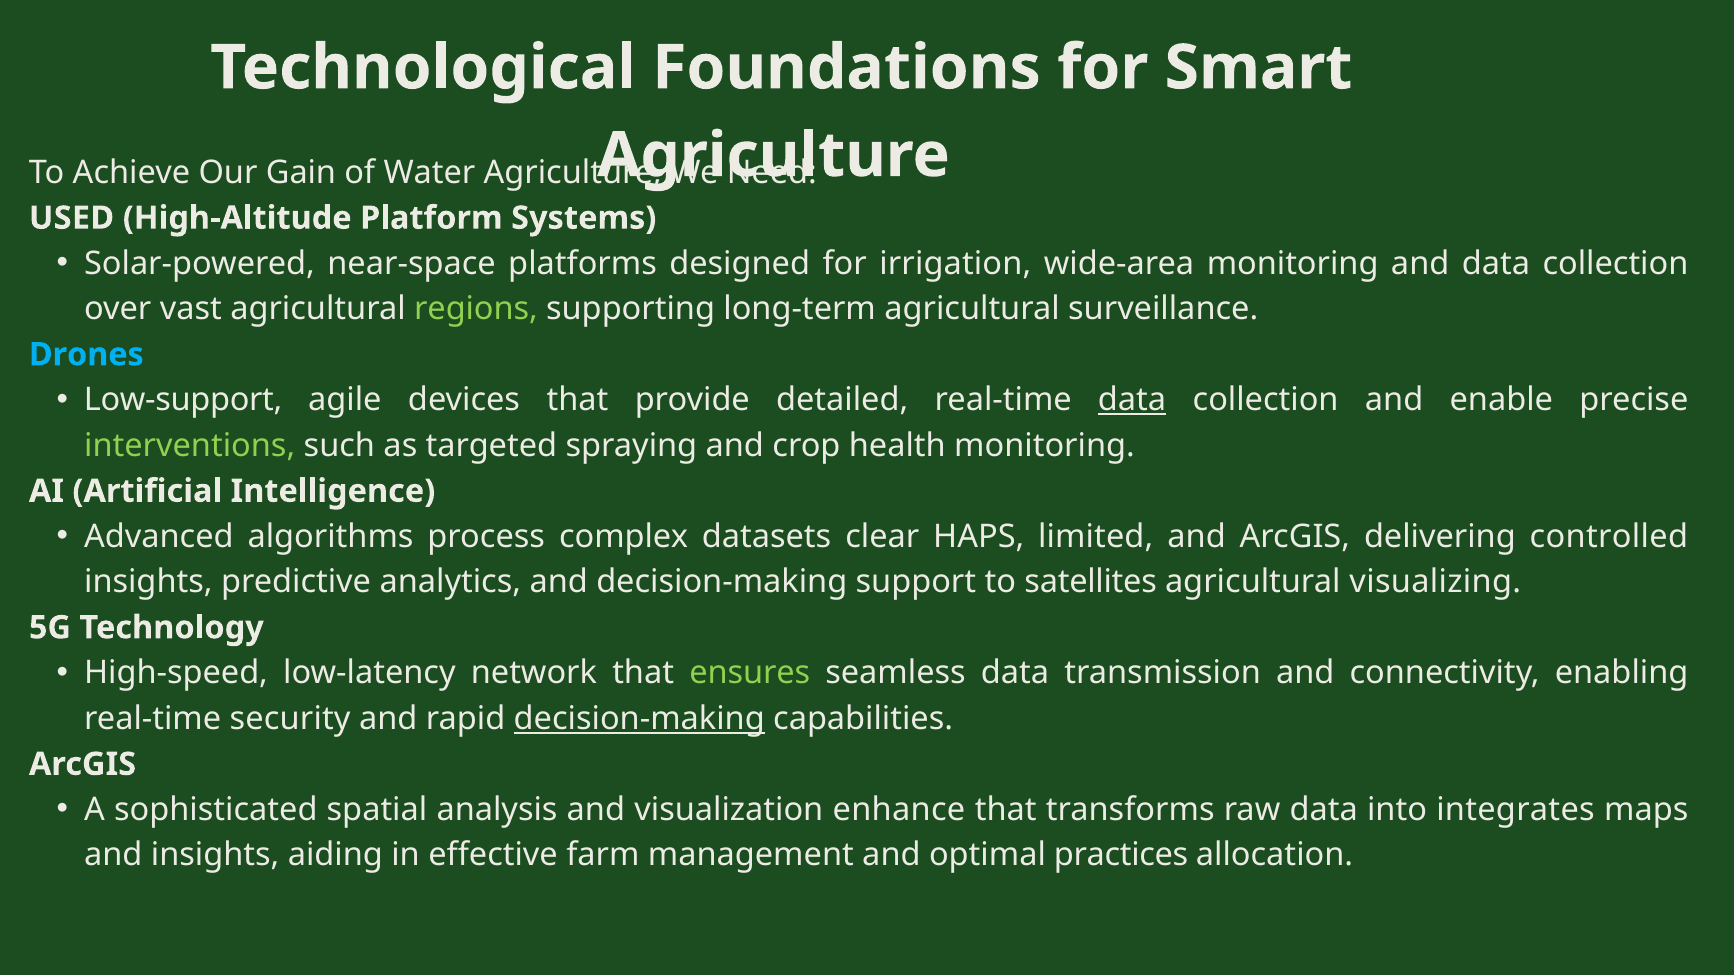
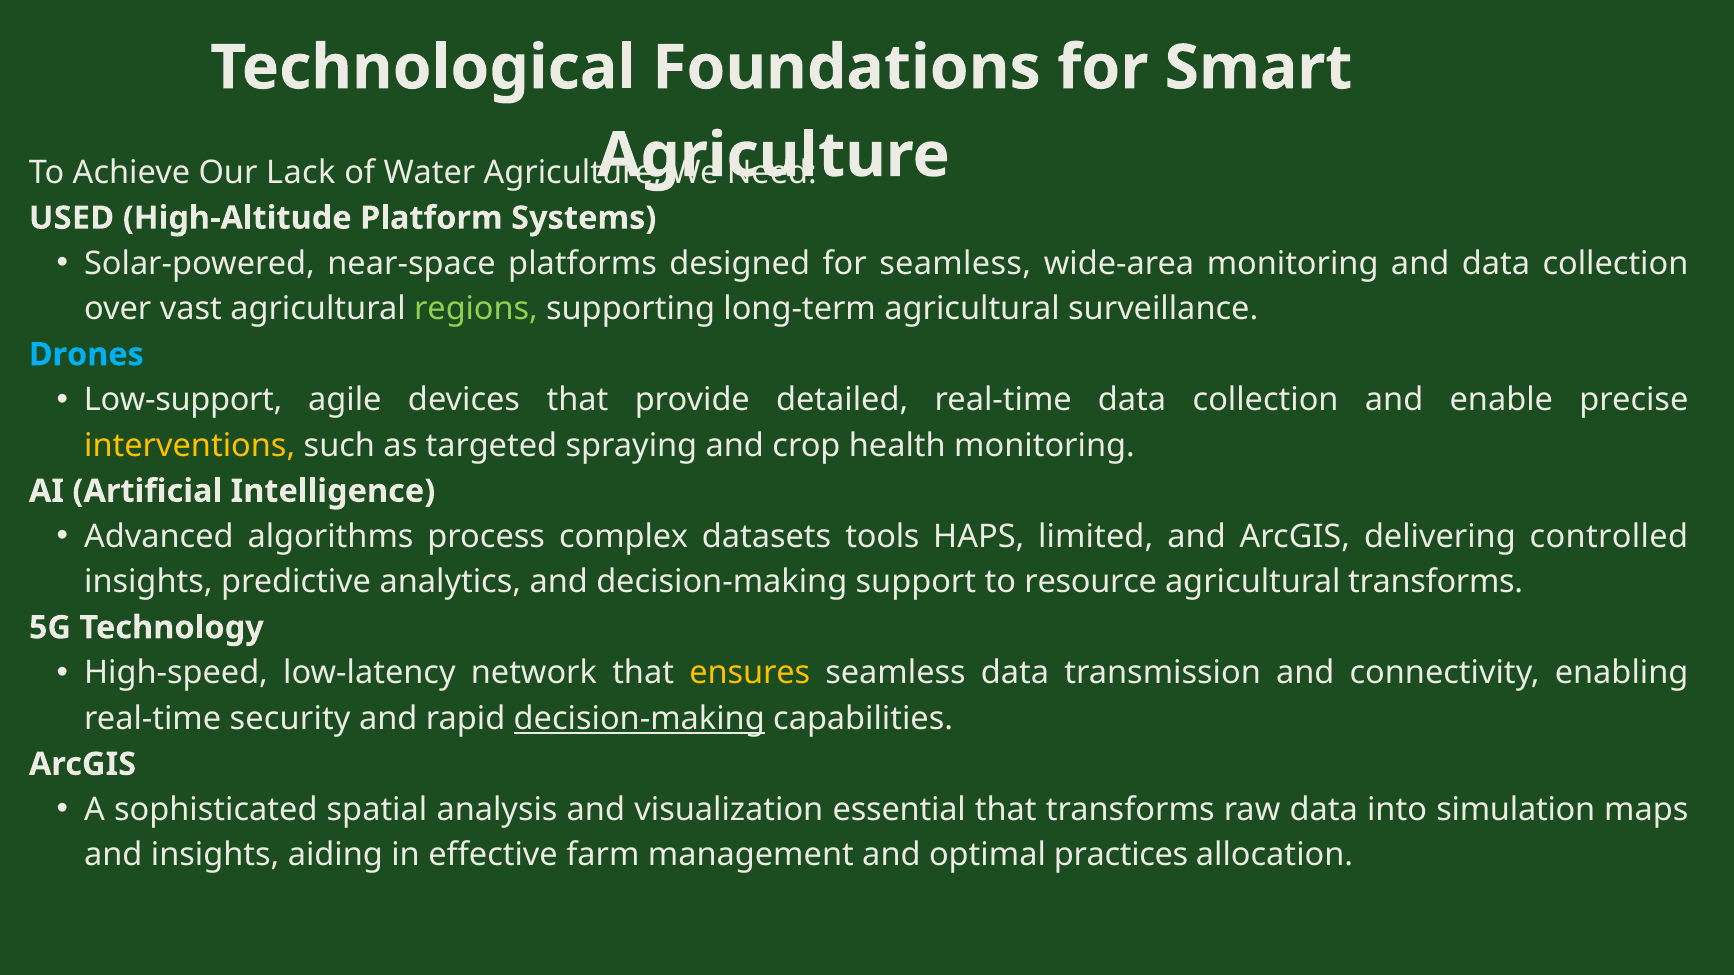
Gain: Gain -> Lack (301, 173)
for irrigation: irrigation -> seamless (955, 264)
data underline: present -> none (1132, 400)
interventions colour: light green -> yellow (190, 446)
clear: clear -> tools (882, 537)
satellites: satellites -> resource (1091, 582)
agricultural visualizing: visualizing -> transforms (1436, 582)
ensures colour: light green -> yellow (750, 673)
enhance: enhance -> essential (899, 810)
integrates: integrates -> simulation (1516, 810)
